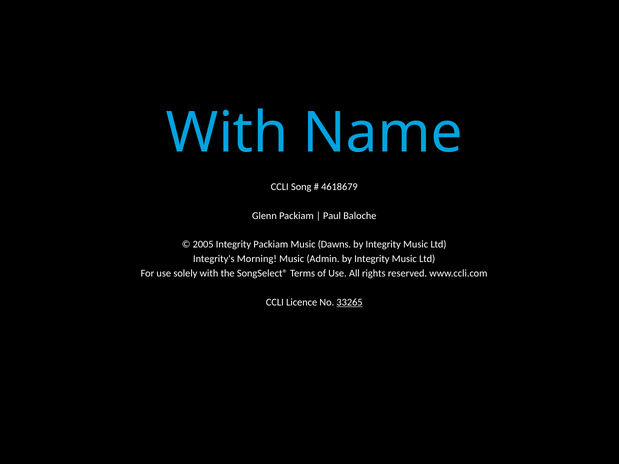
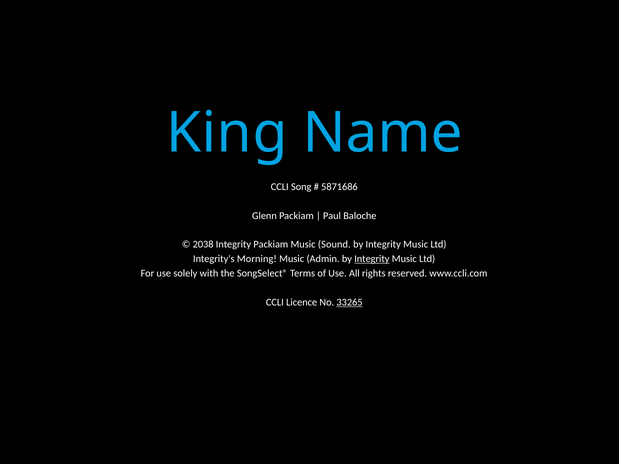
With: With -> King (227, 133)
4618679: 4618679 -> 5871686 (339, 187)
2005: 2005 -> 2038 (203, 245)
Dawns: Dawns -> Sound (334, 245)
Integrity underline: none -> present (372, 259)
